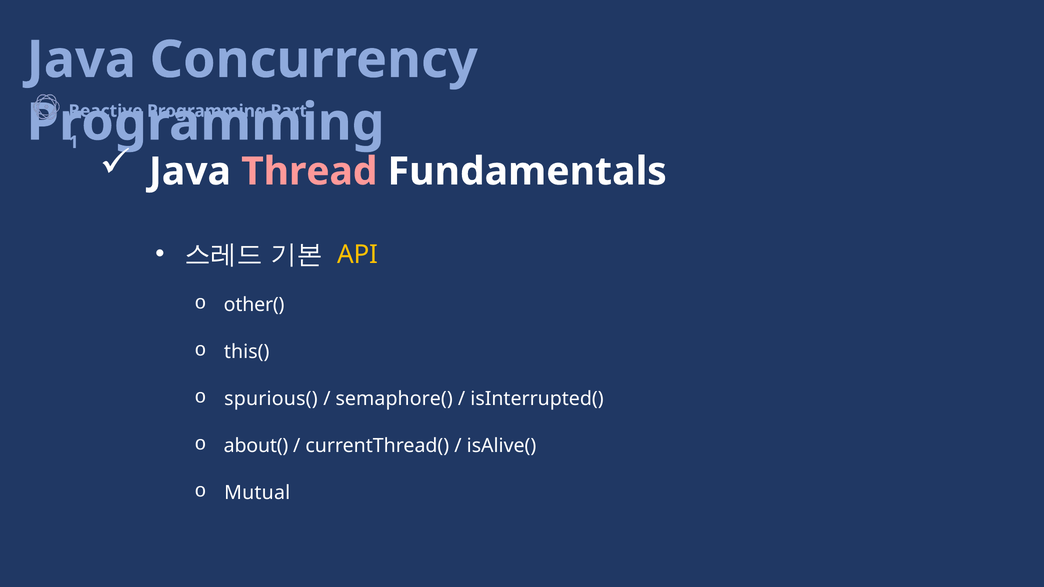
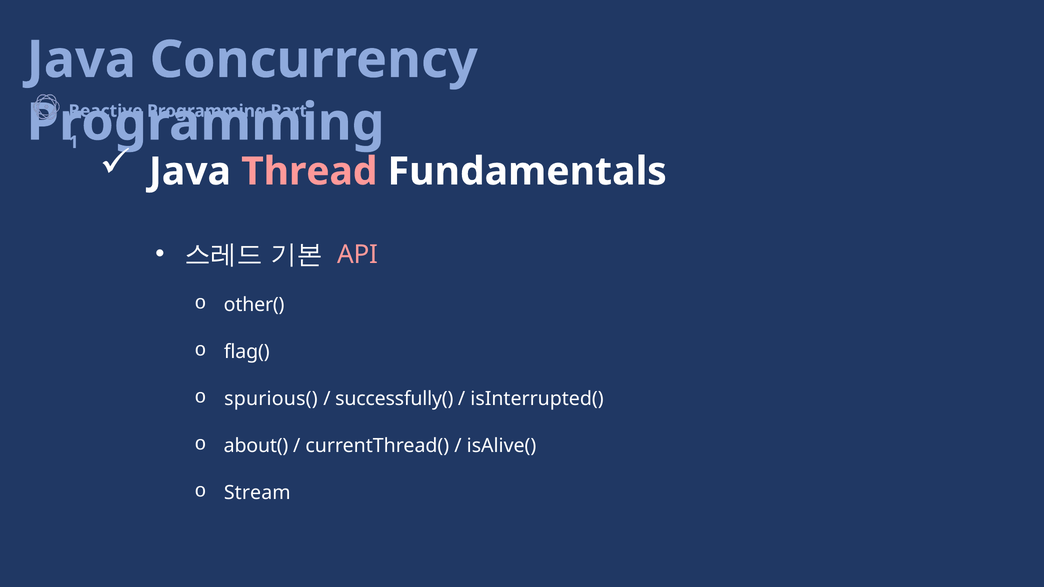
API colour: yellow -> pink (358, 255)
this(: this( -> flag( (247, 352)
semaphore(: semaphore( -> successfully( (394, 399)
Mutual: Mutual -> Stream (257, 493)
